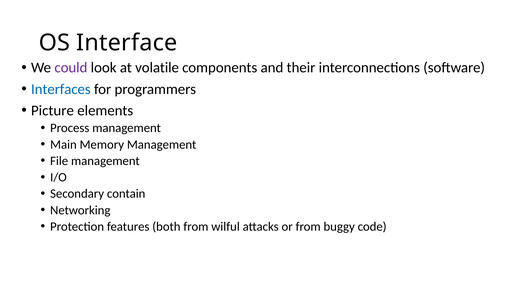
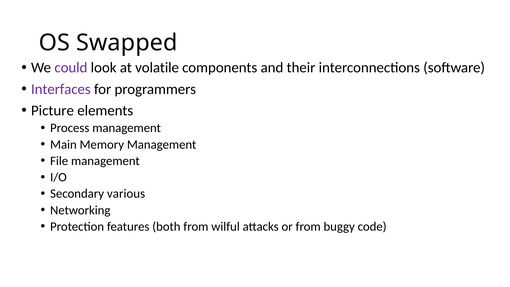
Interface: Interface -> Swapped (127, 43)
Interfaces colour: blue -> purple (61, 89)
contain: contain -> various (126, 194)
